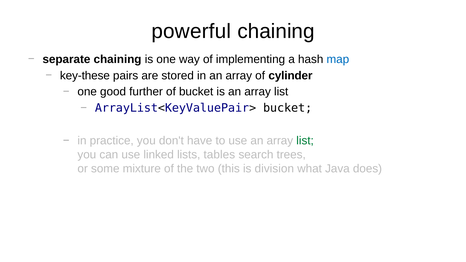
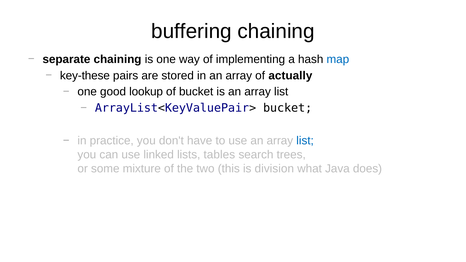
powerful: powerful -> buffering (191, 31)
cylinder: cylinder -> actually (290, 76)
further: further -> lookup (146, 92)
list colour: green -> blue (305, 141)
